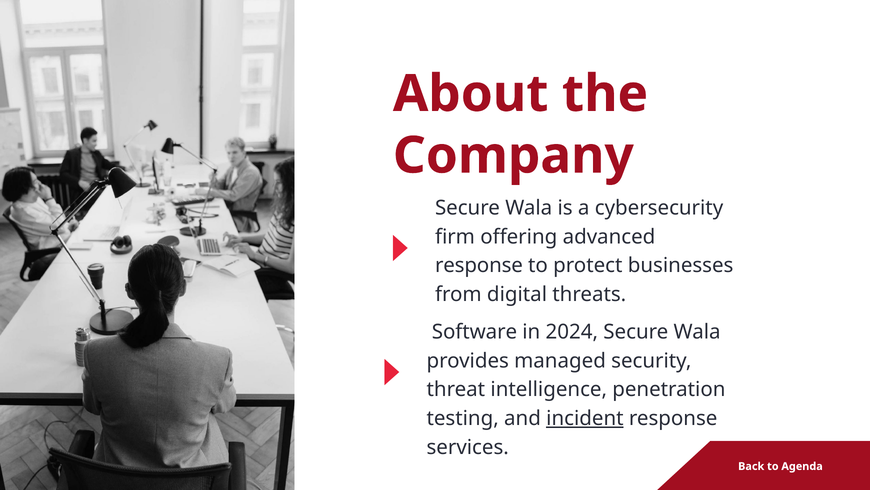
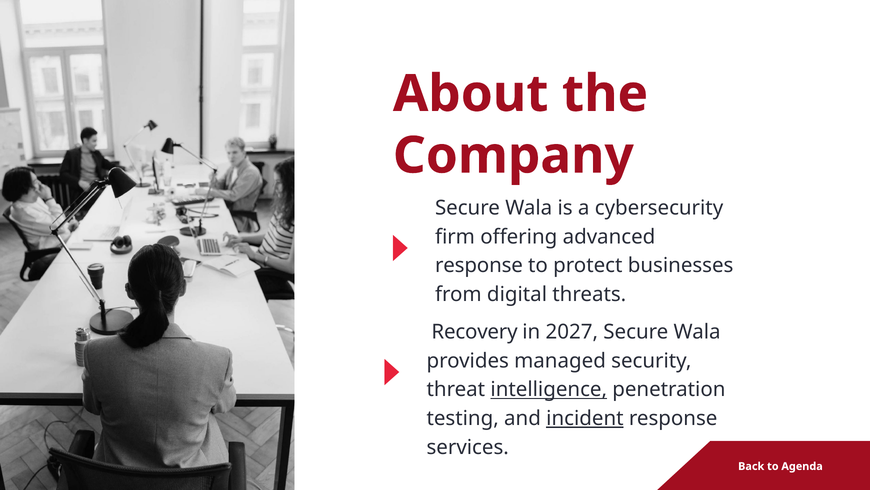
Software: Software -> Recovery (475, 332)
2024: 2024 -> 2027 (572, 332)
intelligence underline: none -> present (549, 389)
